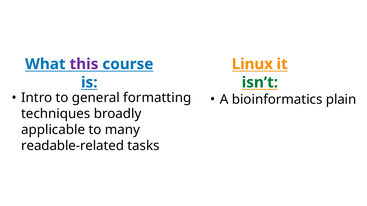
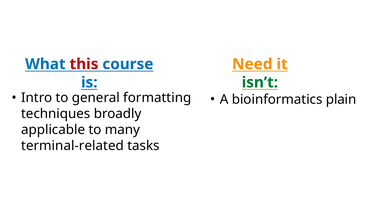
this colour: purple -> red (84, 64)
Linux: Linux -> Need (252, 64)
readable-related: readable-related -> terminal-related (73, 146)
